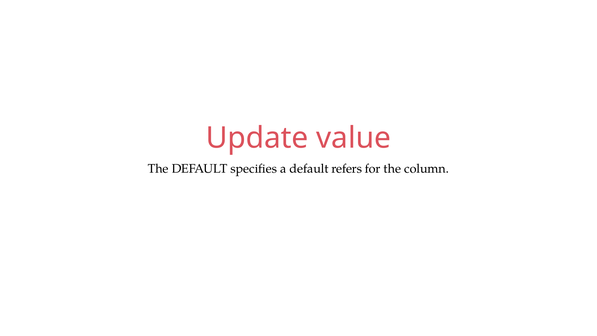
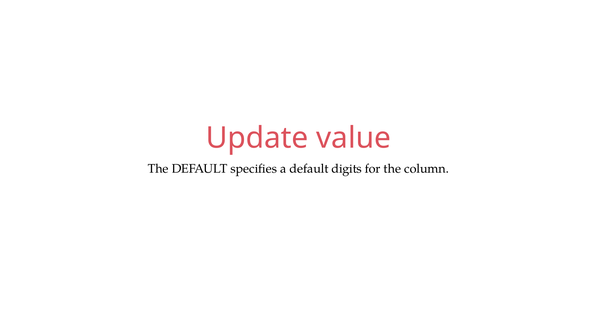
refers: refers -> digits (347, 169)
